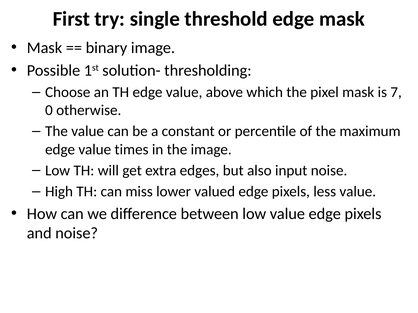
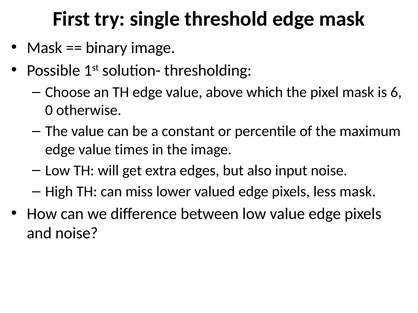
7: 7 -> 6 (396, 92)
less value: value -> mask (358, 192)
